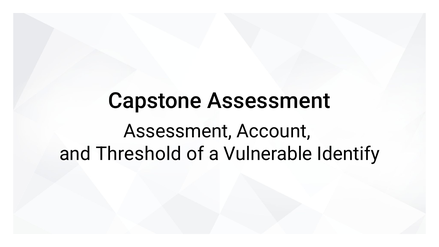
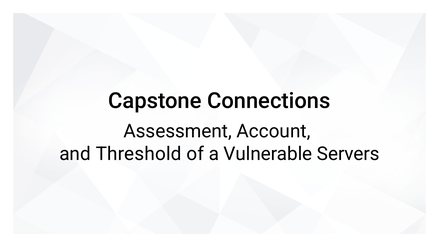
Capstone Assessment: Assessment -> Connections (269, 101)
Identify: Identify -> Servers (348, 154)
